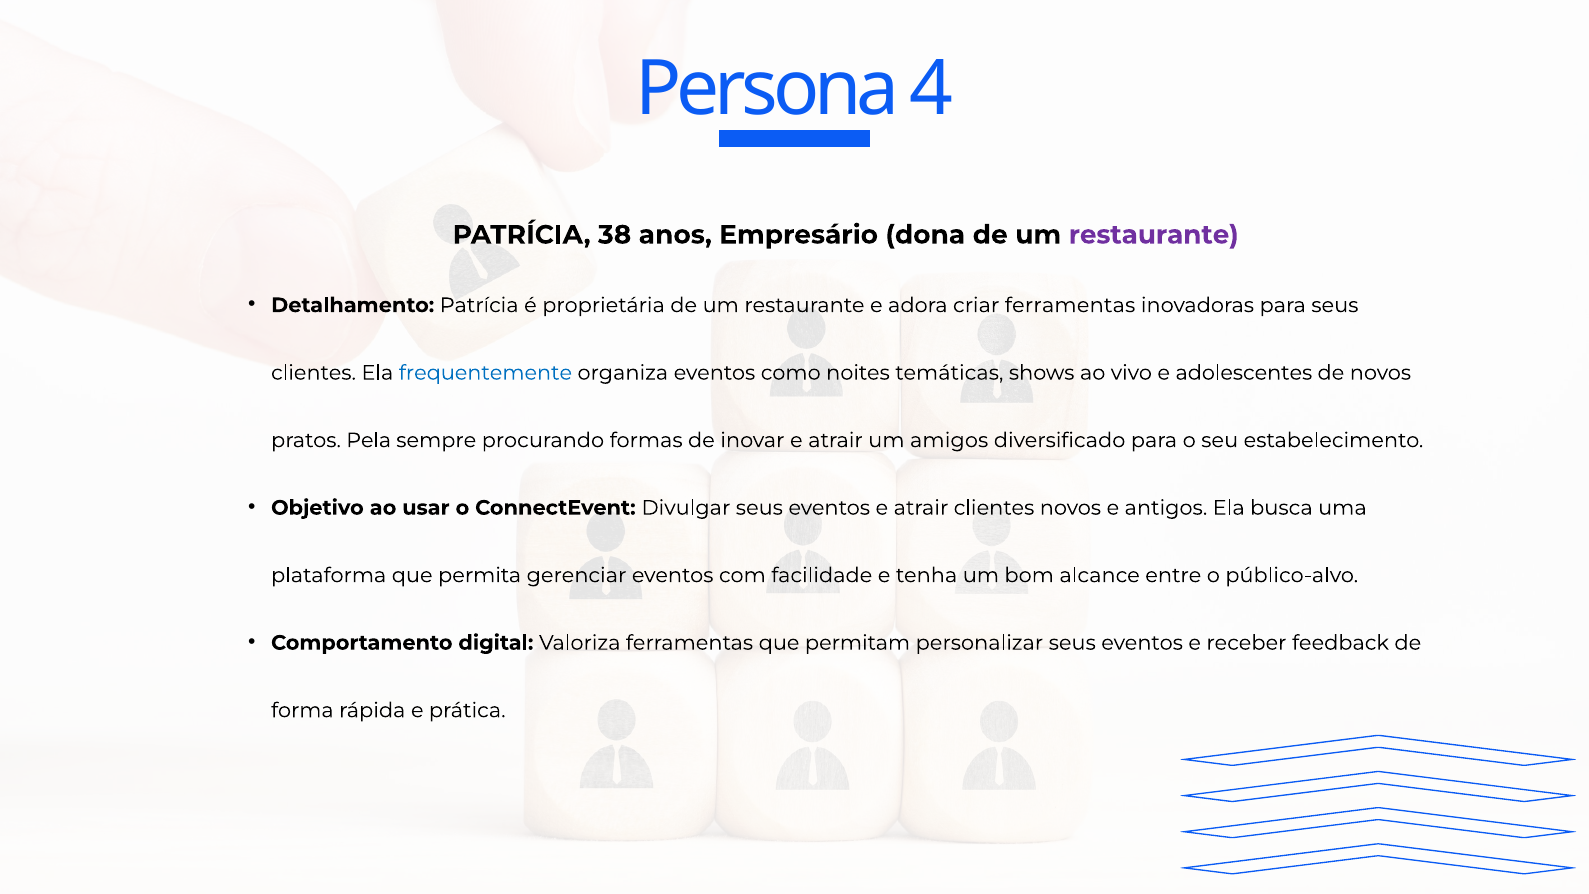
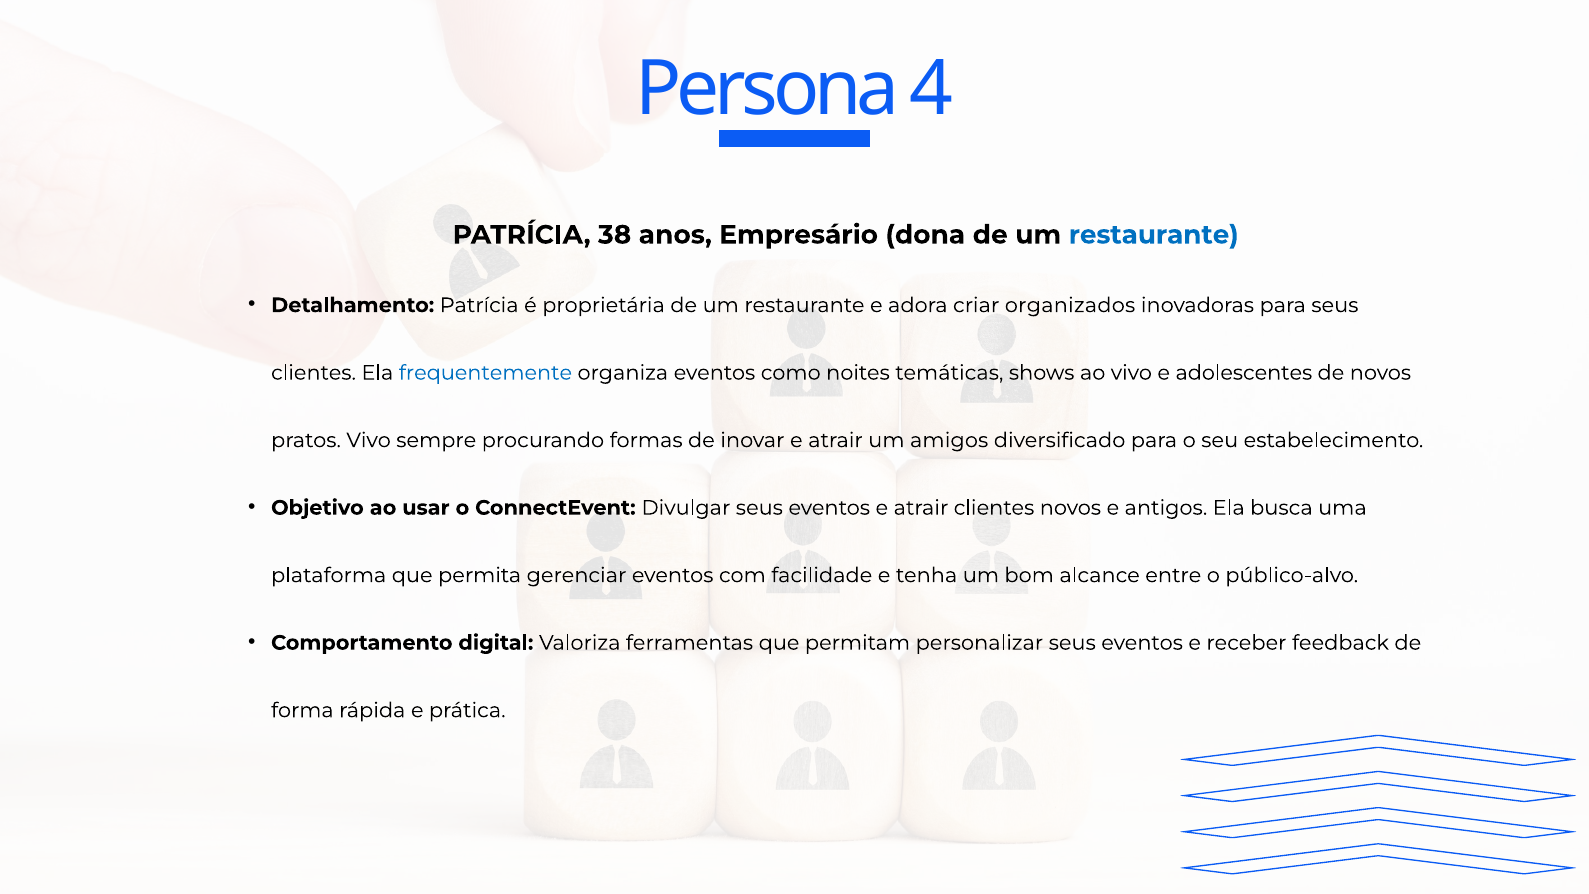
restaurante colour: purple -> blue (1154, 235)
criar ferramentas: ferramentas -> organizados (1070, 305)
pratos Pela: Pela -> Vivo (369, 440)
